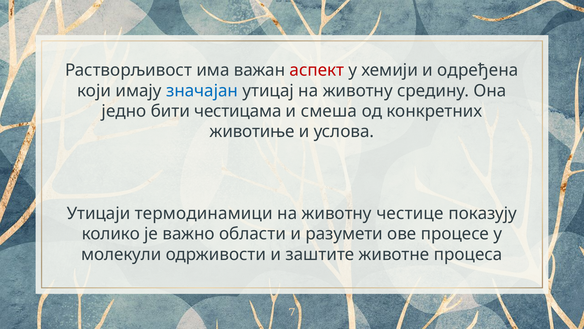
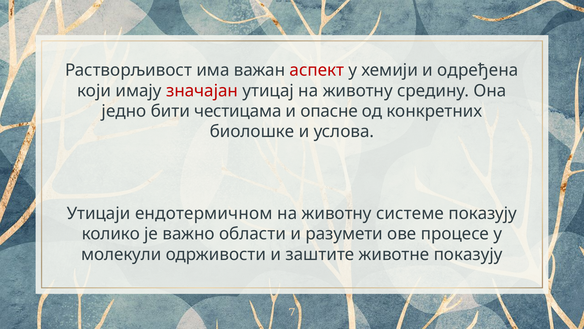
значајан colour: blue -> red (202, 91)
смеша: смеша -> опасне (329, 111)
животиње: животиње -> биолошке (252, 131)
термодинамици: термодинамици -> ендотермичном (204, 213)
честице: честице -> системе (410, 213)
животне процеса: процеса -> показују (468, 254)
